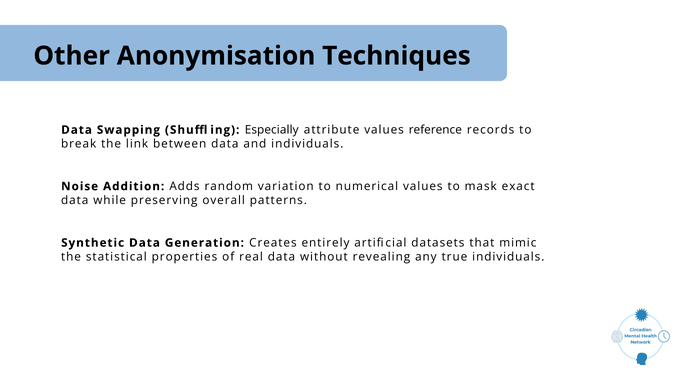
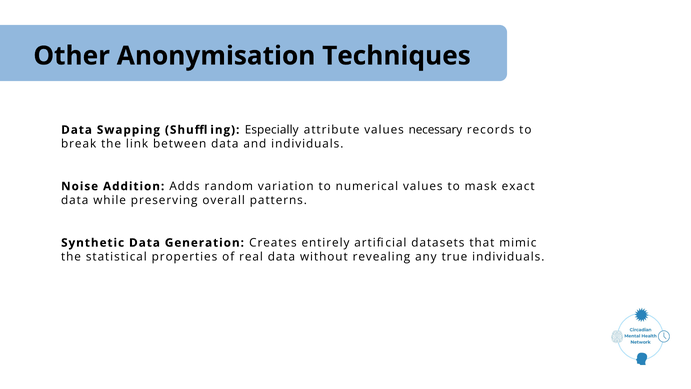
reference: reference -> necessary (435, 130)
